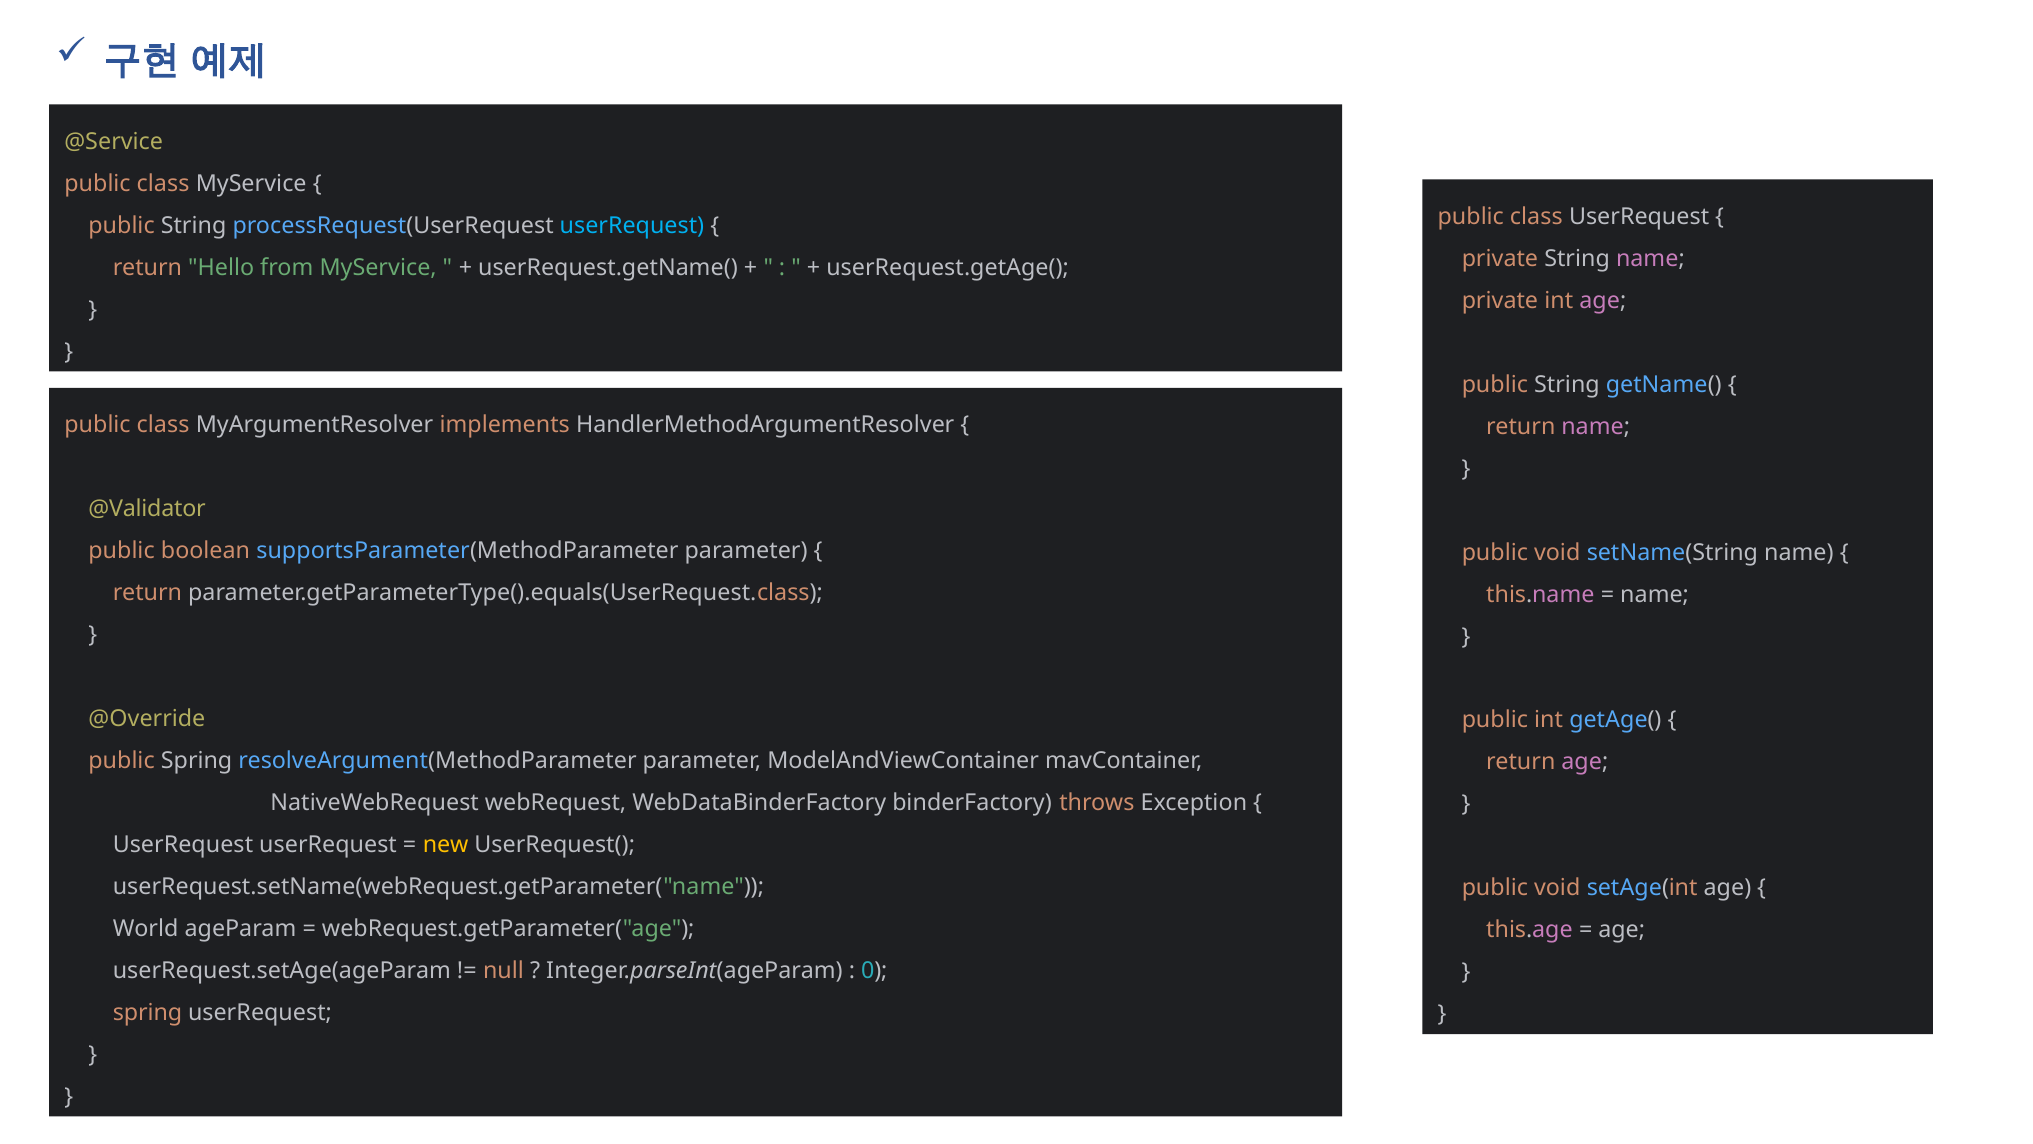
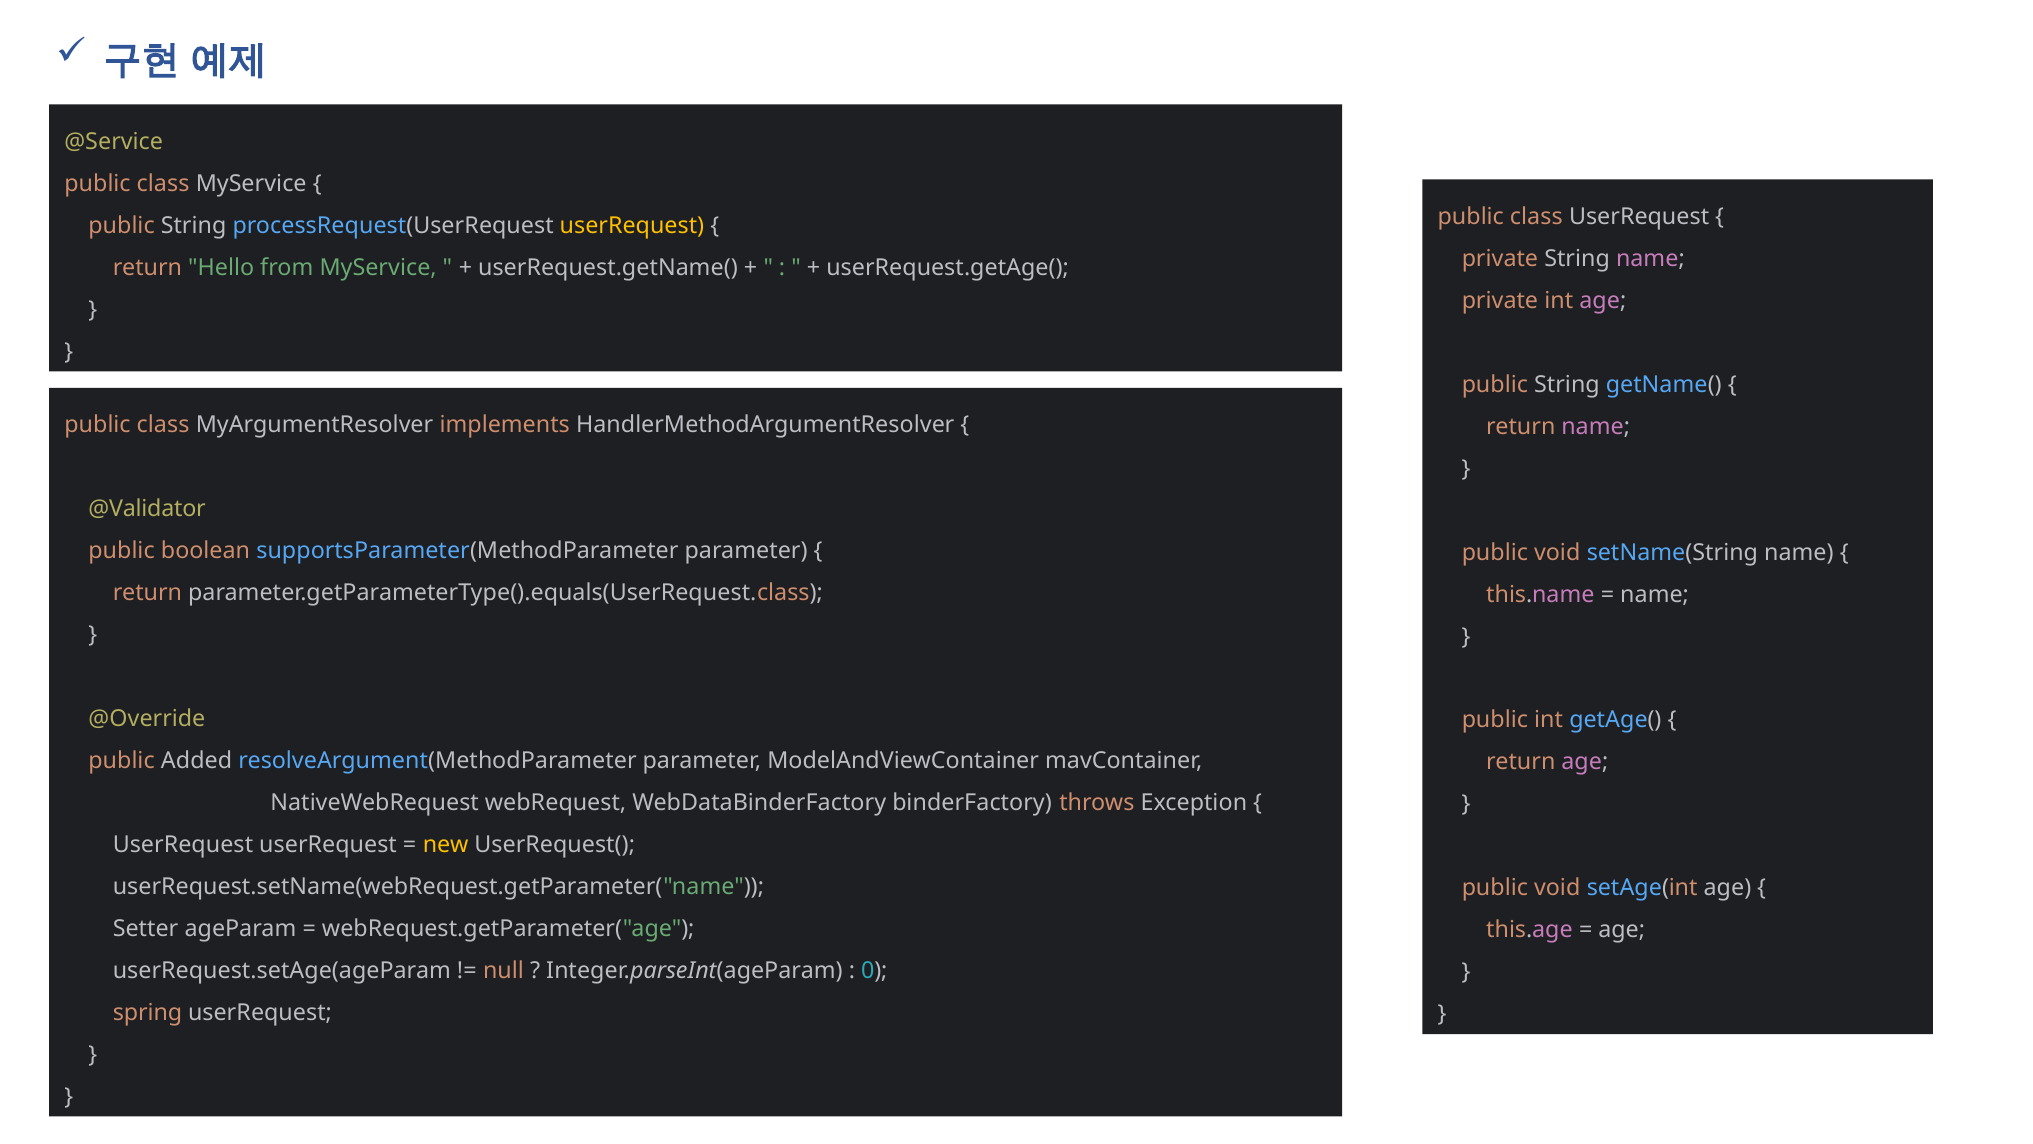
userRequest colour: light blue -> yellow (632, 225)
public Spring: Spring -> Added (197, 760)
World: World -> Setter (146, 928)
